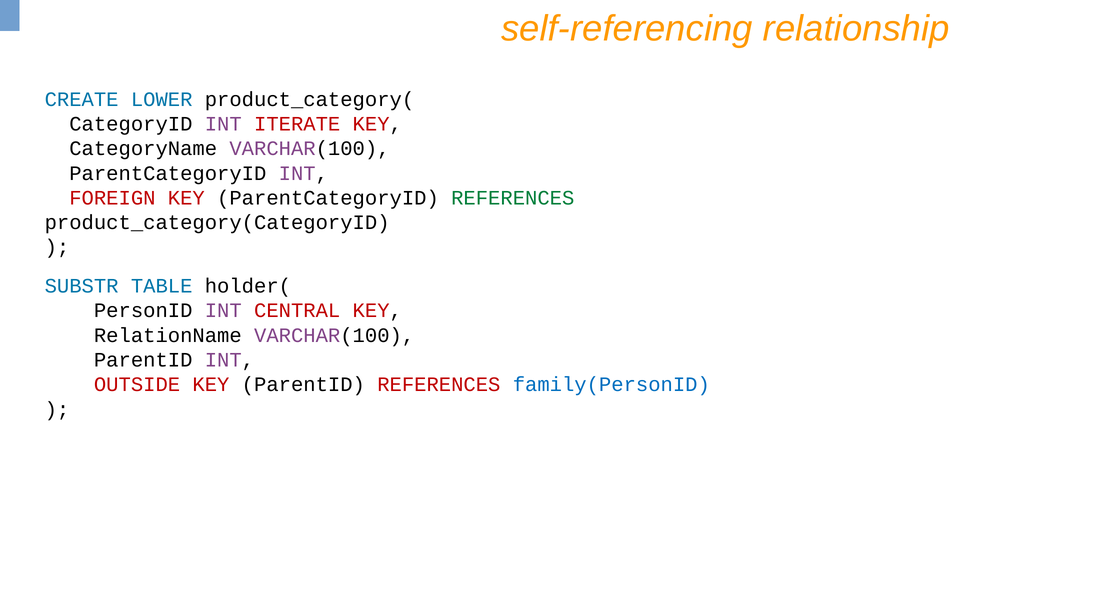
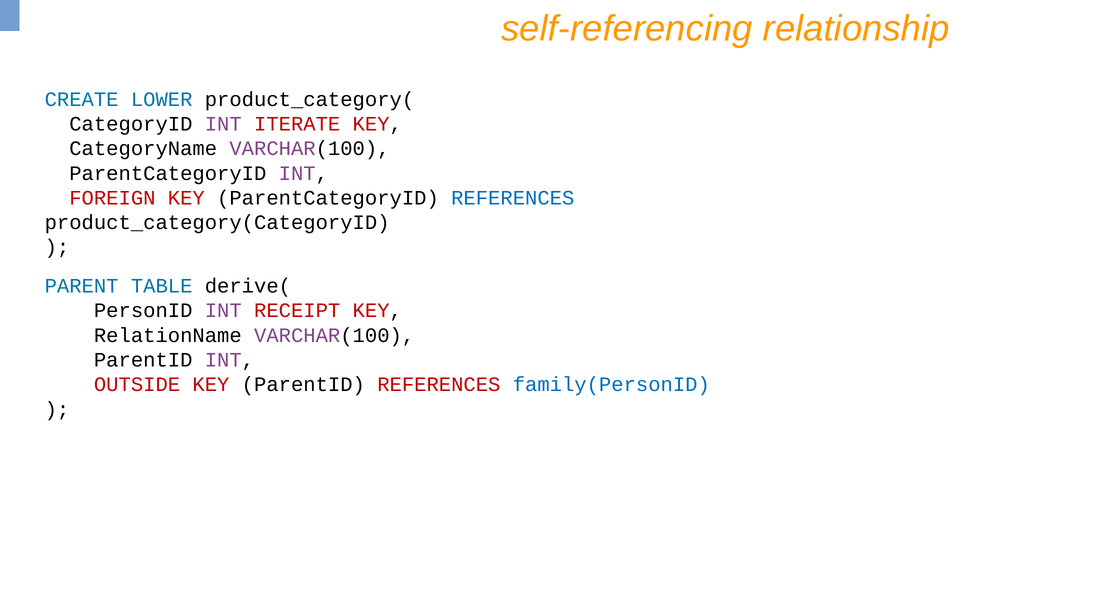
REFERENCES colour: green -> blue (513, 198)
SUBSTR: SUBSTR -> PARENT (82, 286)
holder(: holder( -> derive( (248, 286)
CENTRAL: CENTRAL -> RECEIPT (297, 311)
